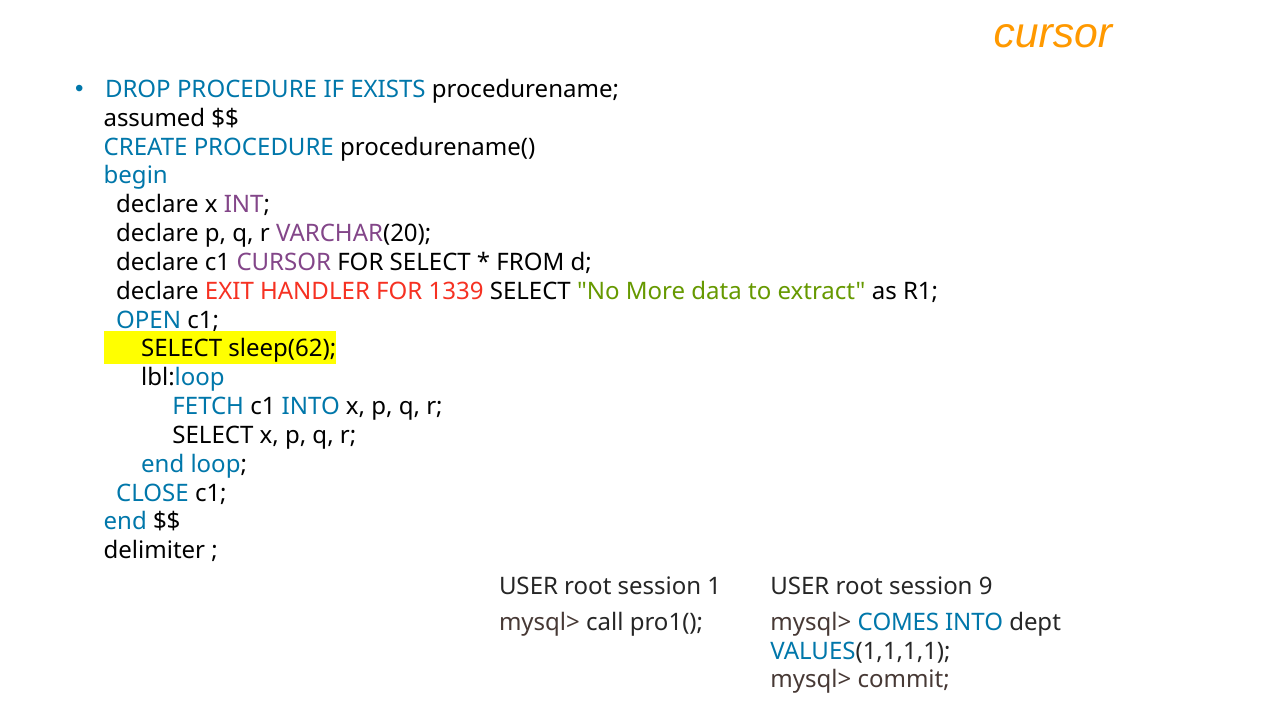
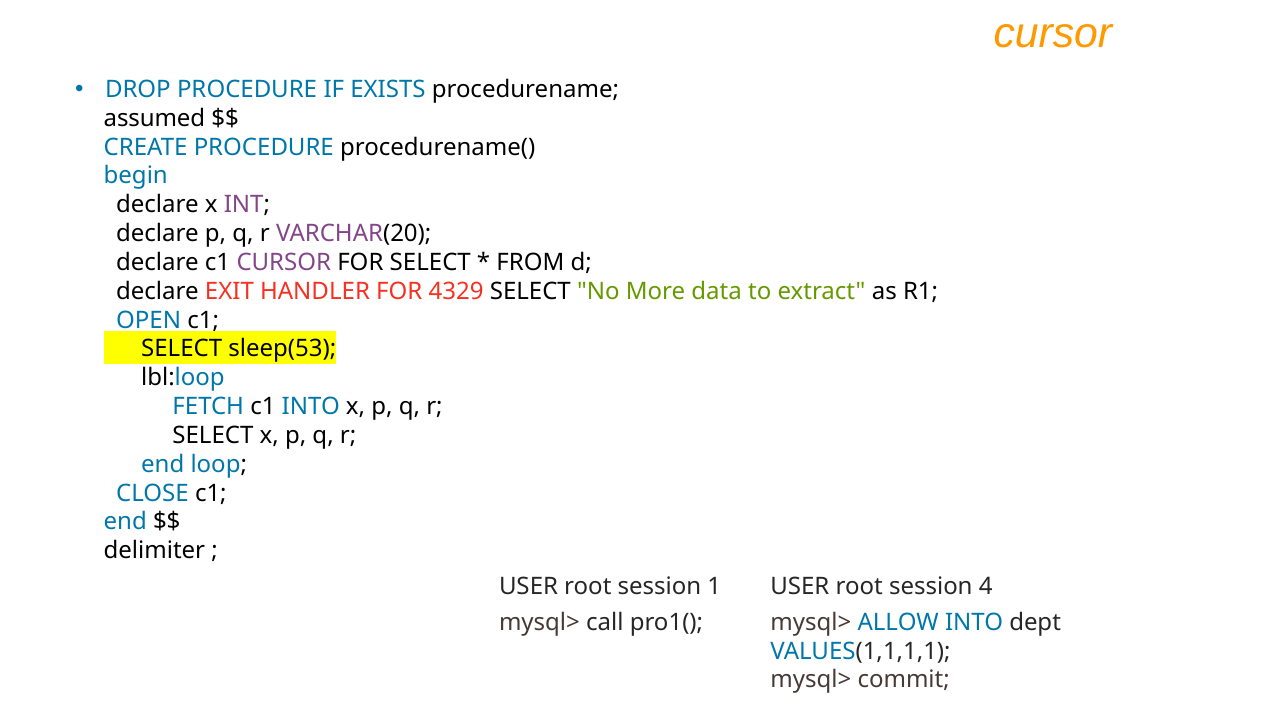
1339: 1339 -> 4329 (456, 291)
sleep(62: sleep(62 -> sleep(53 (282, 349)
9: 9 -> 4 (986, 587)
COMES: COMES -> ALLOW (898, 622)
